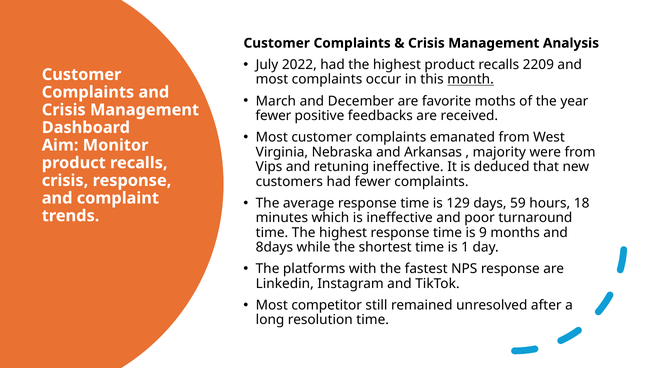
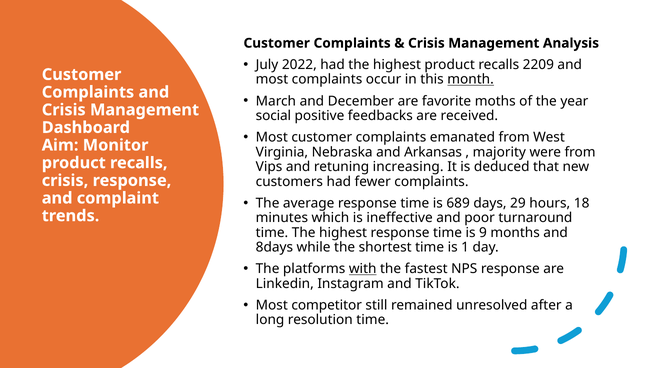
fewer: fewer -> social (273, 116)
retuning ineffective: ineffective -> increasing (408, 167)
129: 129 -> 689 (458, 203)
59: 59 -> 29 (518, 203)
with underline: none -> present (363, 269)
